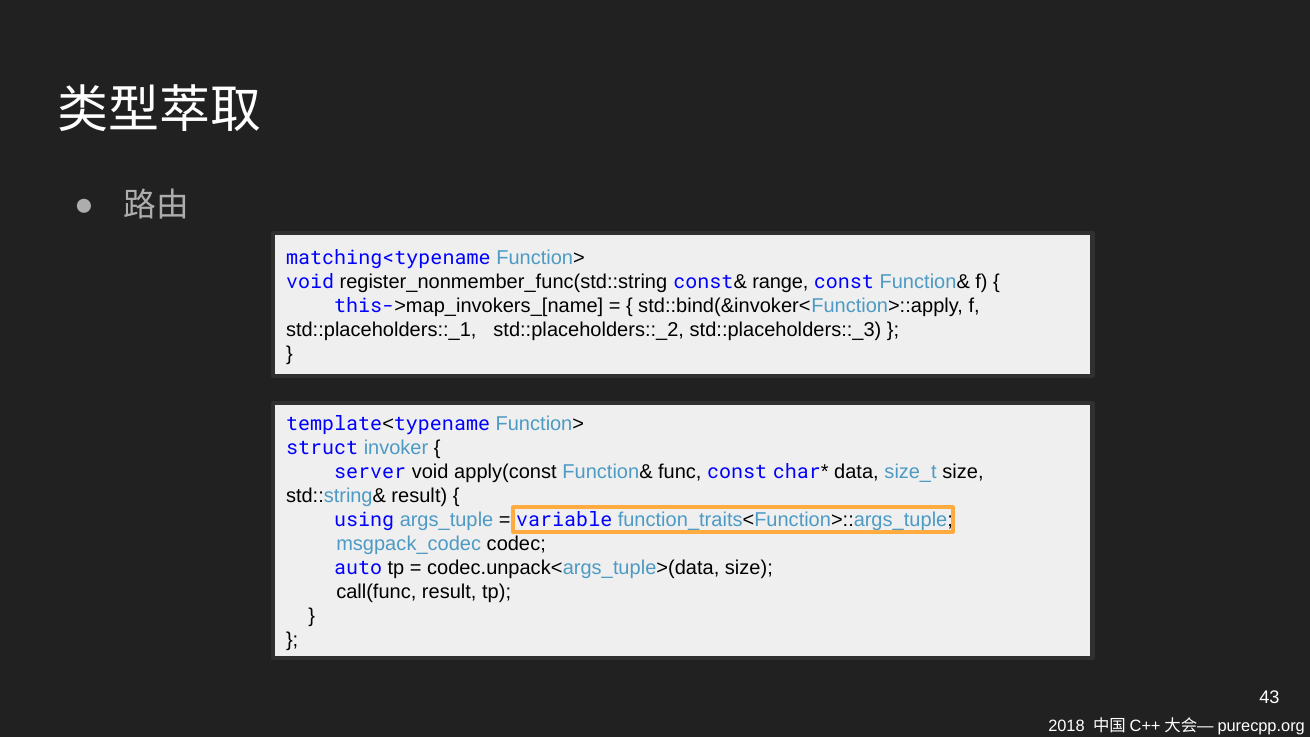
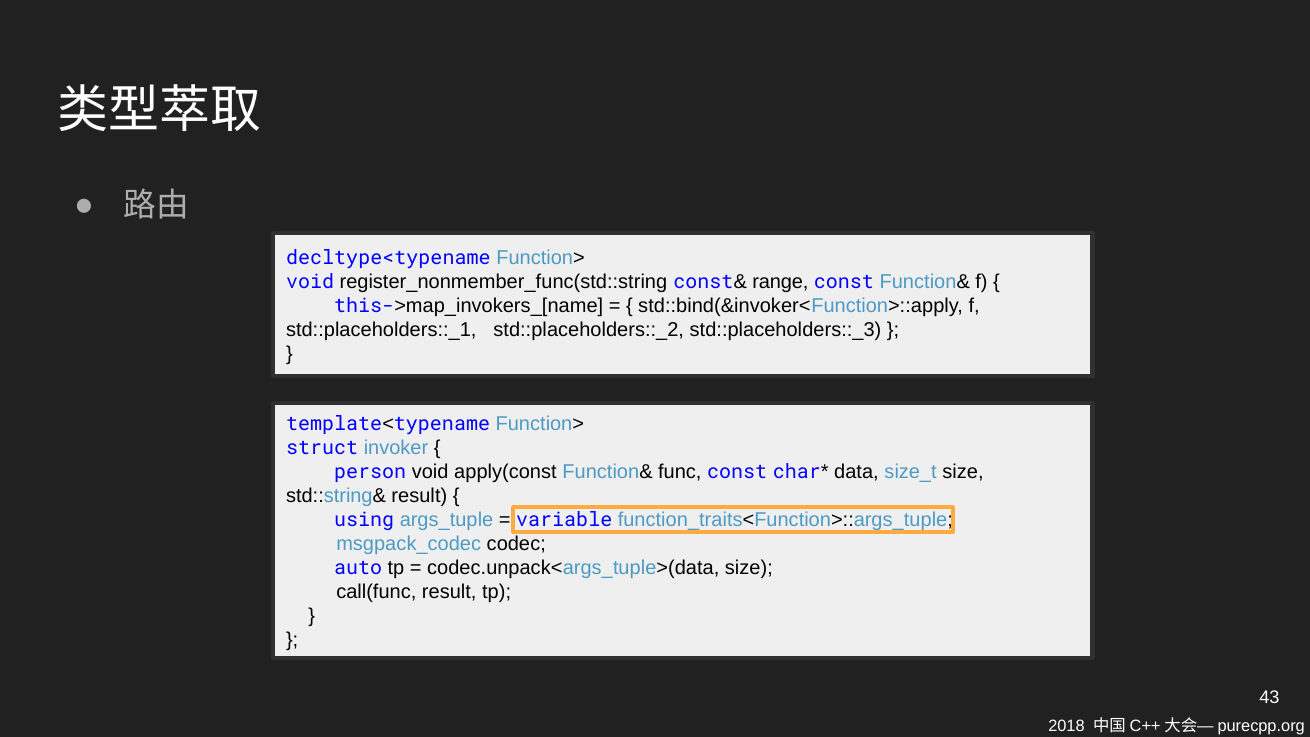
matching<typename: matching<typename -> decltype<typename (388, 258)
server: server -> person (370, 472)
